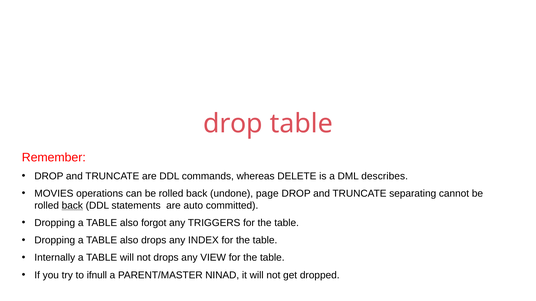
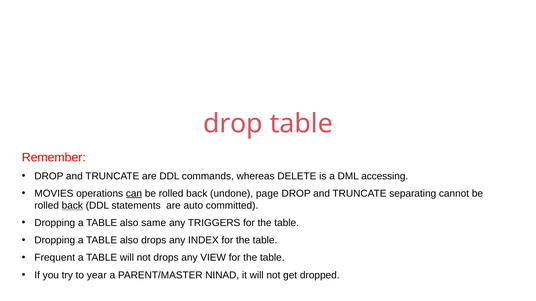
describes: describes -> accessing (385, 176)
can underline: none -> present (134, 194)
forgot: forgot -> same (154, 223)
Internally: Internally -> Frequent (55, 258)
ifnull: ifnull -> year (97, 275)
